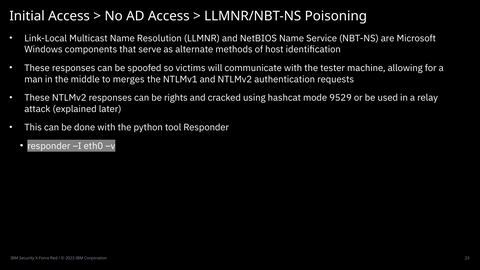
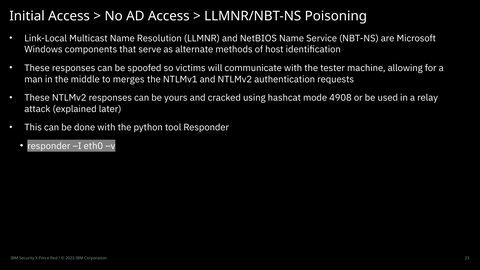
rights: rights -> yours (176, 98)
9529: 9529 -> 4908 (340, 98)
